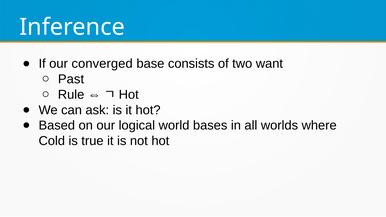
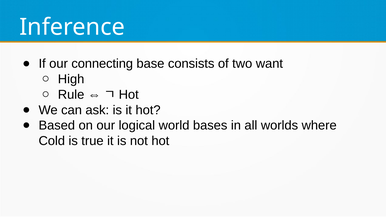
converged: converged -> connecting (102, 64)
Past: Past -> High (71, 79)
